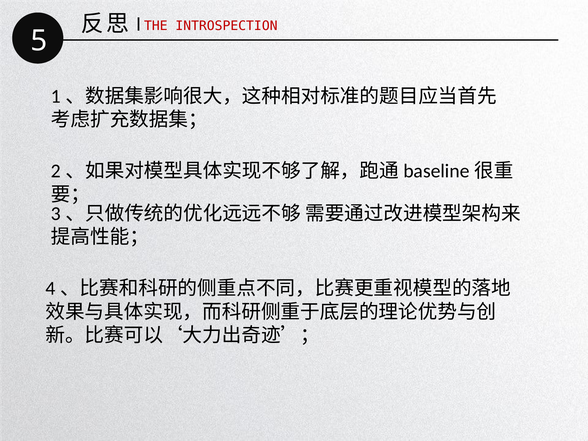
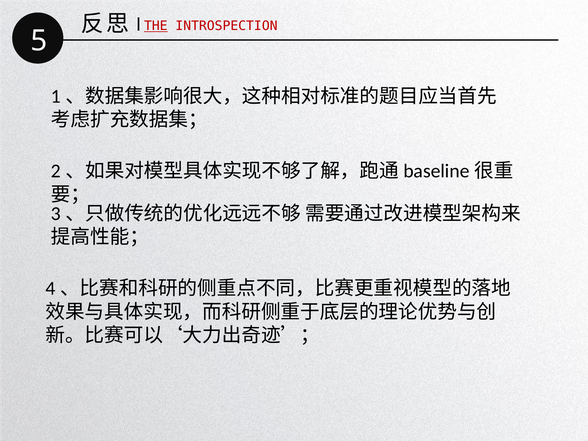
THE underline: none -> present (156, 26)
